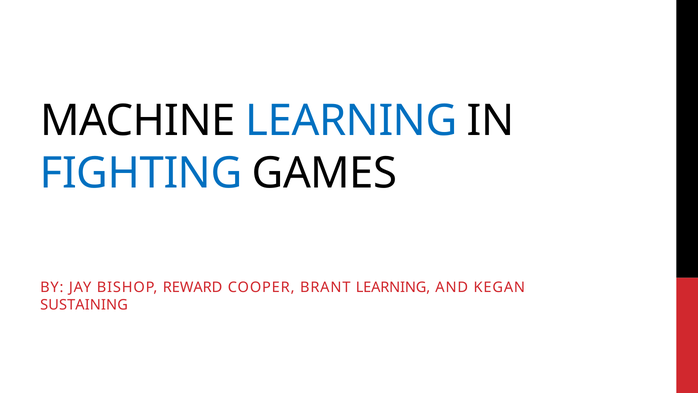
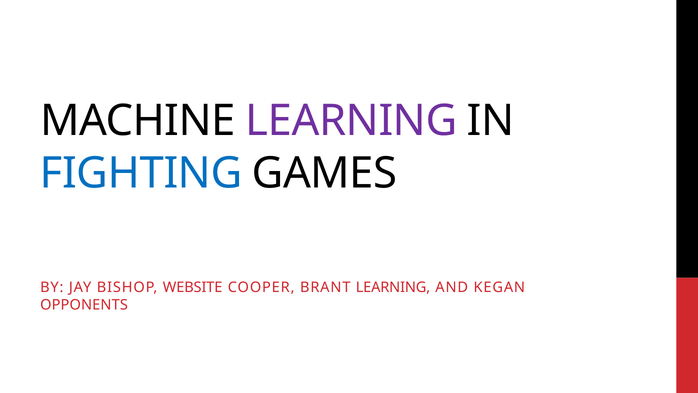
LEARNING colour: blue -> purple (351, 121)
REWARD: REWARD -> WEBSITE (193, 287)
SUSTAINING: SUSTAINING -> OPPONENTS (84, 305)
